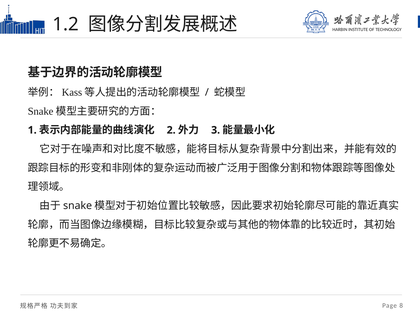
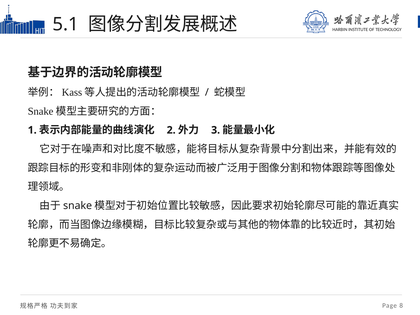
1.2: 1.2 -> 5.1 (66, 24)
